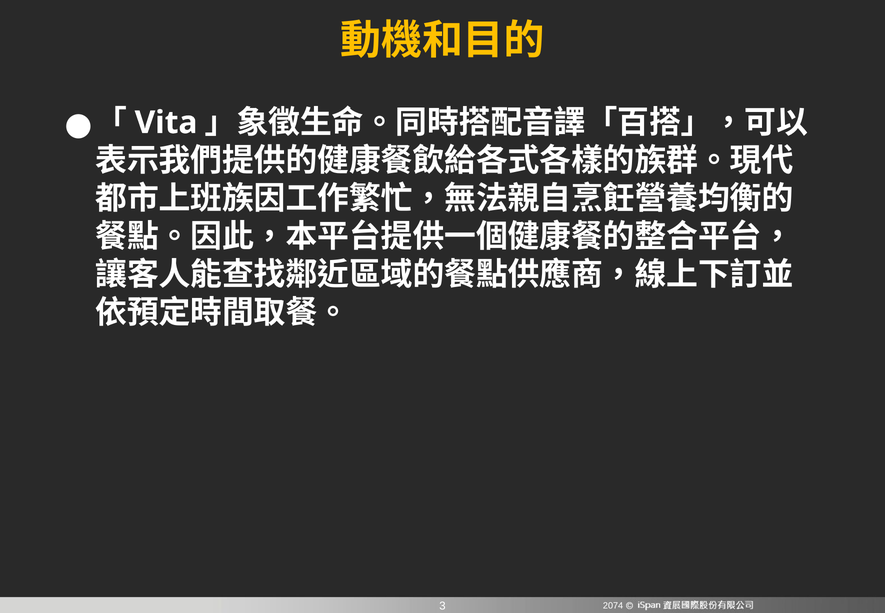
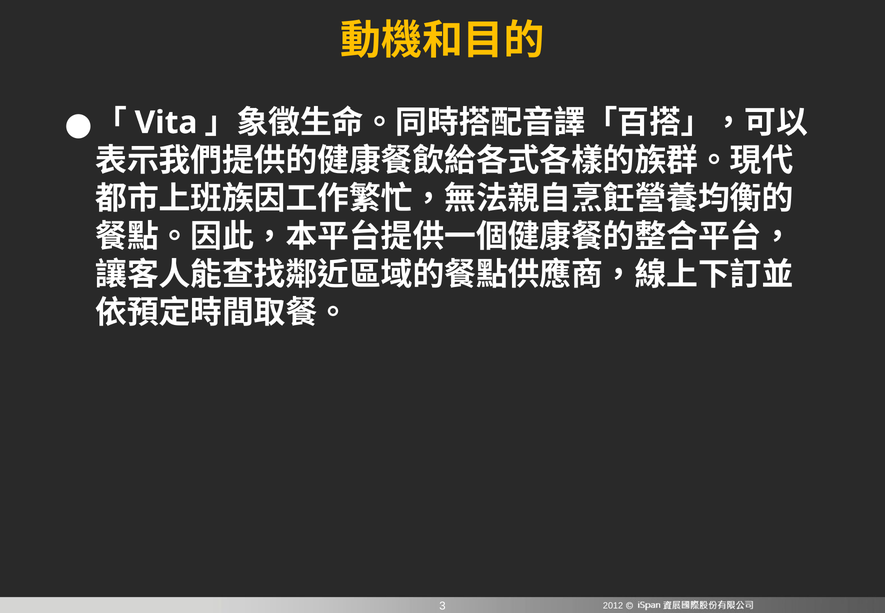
2074: 2074 -> 2012 (613, 606)
